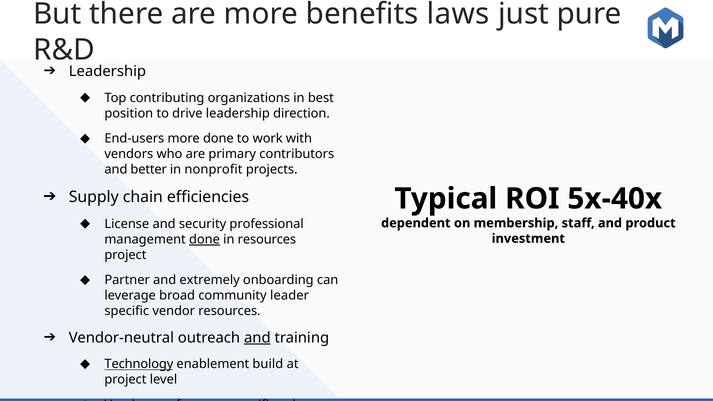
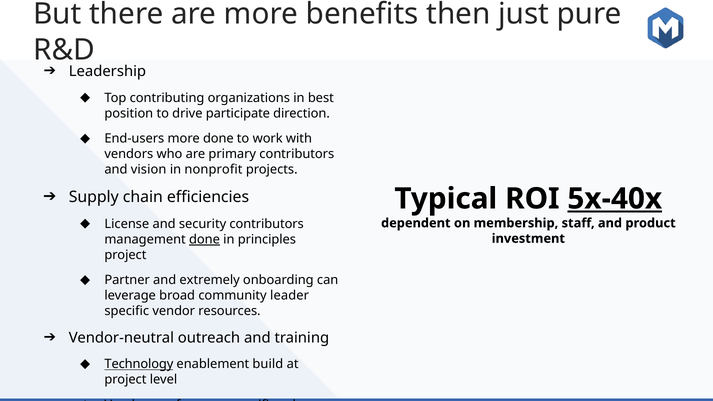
laws: laws -> then (458, 14)
drive leadership: leadership -> participate (238, 113)
better: better -> vision (149, 170)
5x-40x underline: none -> present (615, 199)
security professional: professional -> contributors (267, 224)
in resources: resources -> principles (267, 239)
and underline: present -> none (257, 338)
